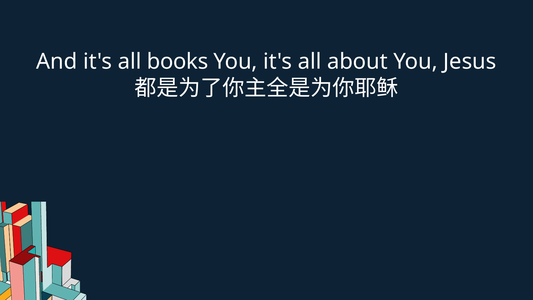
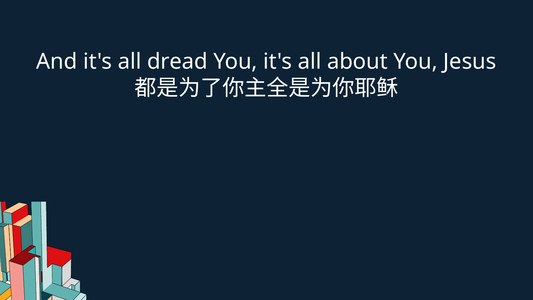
books: books -> dread (177, 62)
